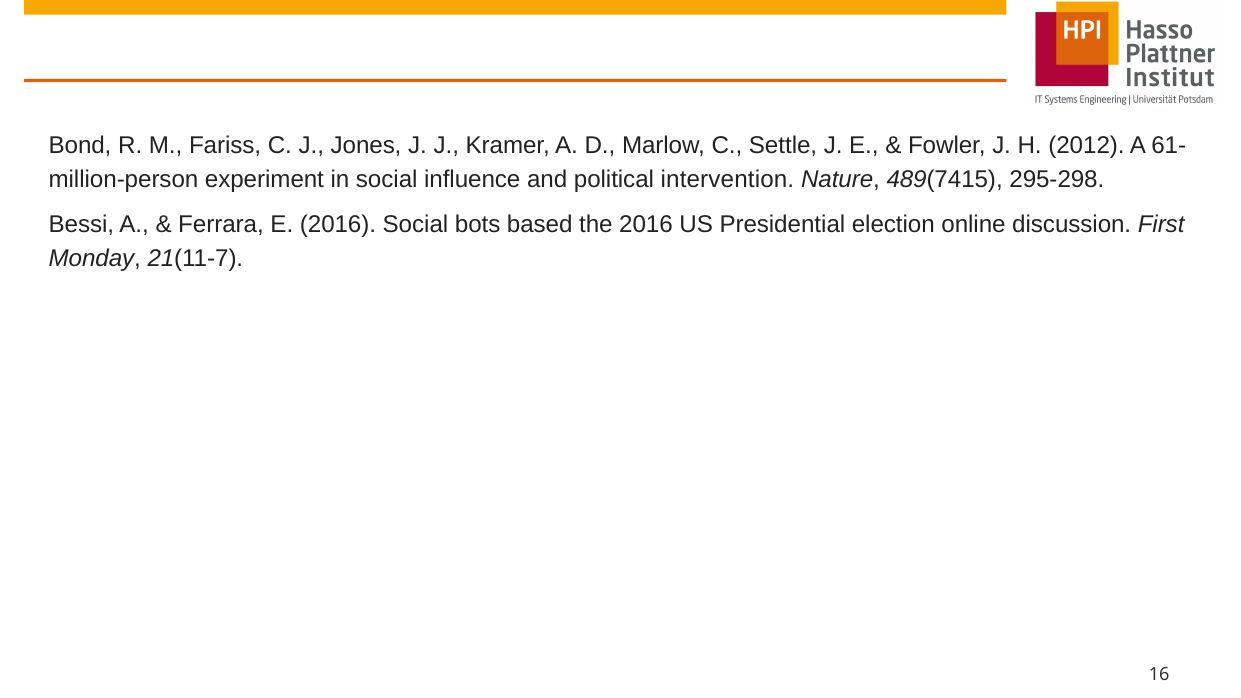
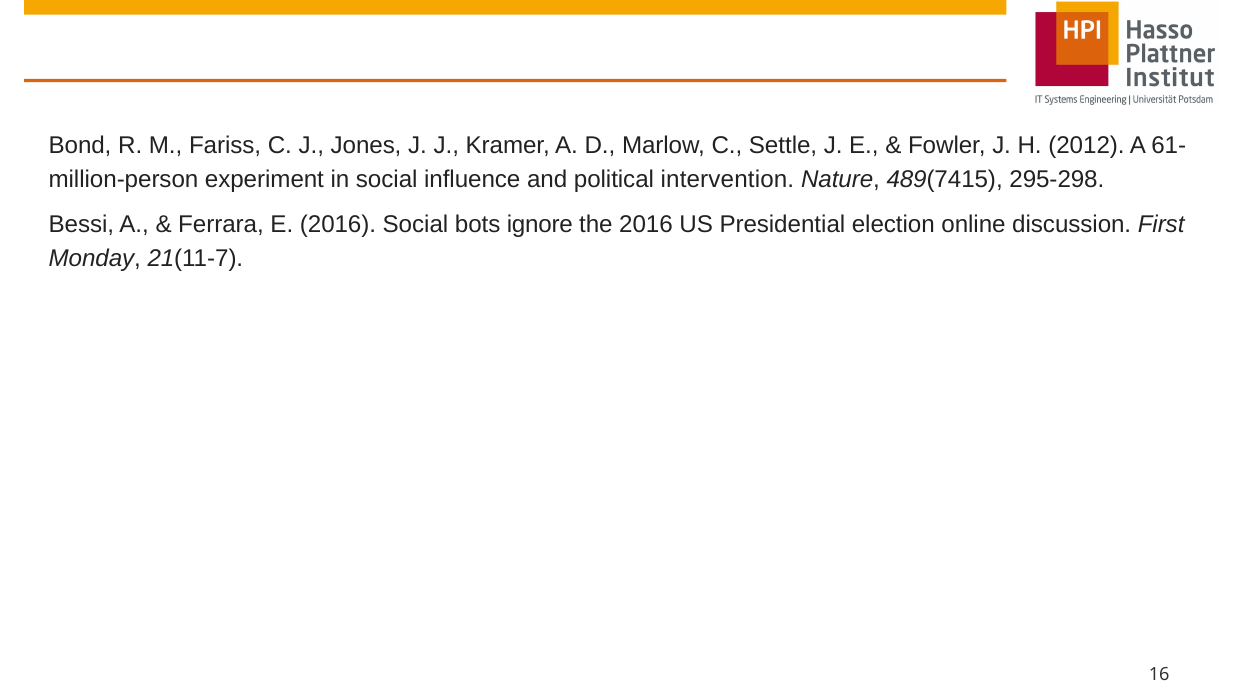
based: based -> ignore (540, 224)
